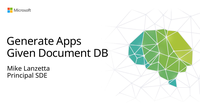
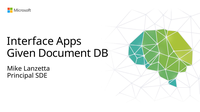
Generate: Generate -> Interface (30, 42)
